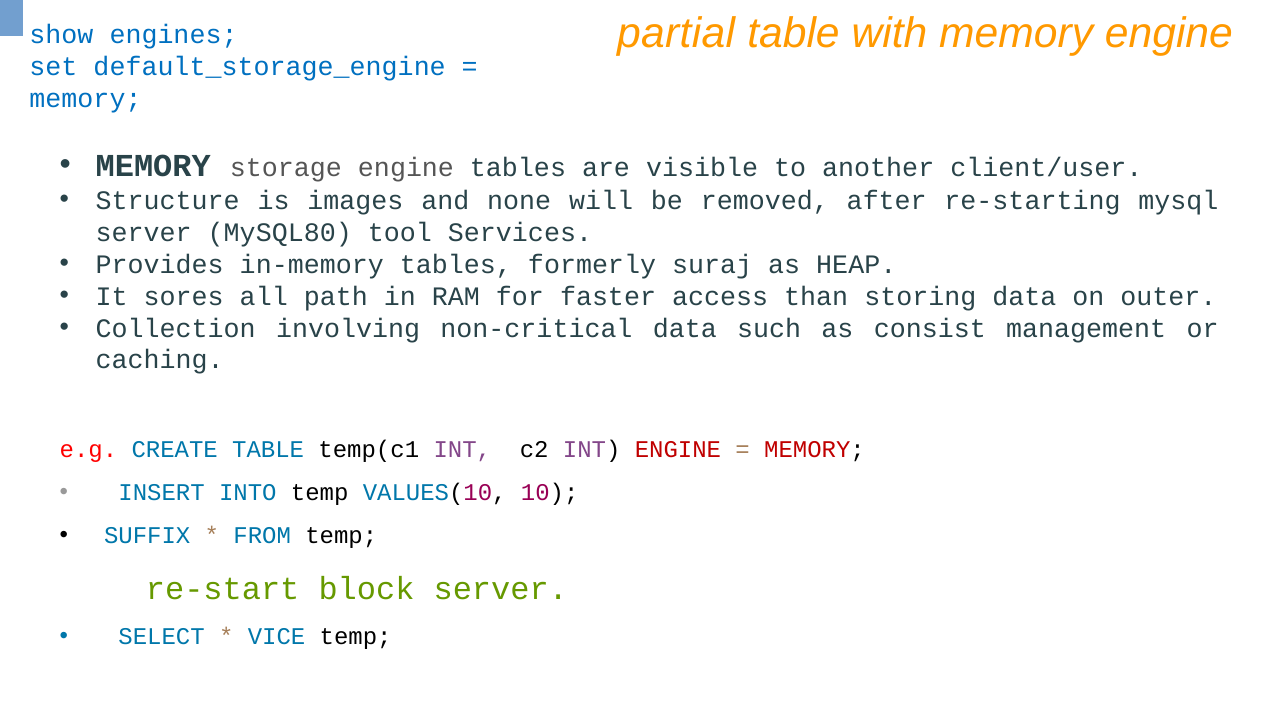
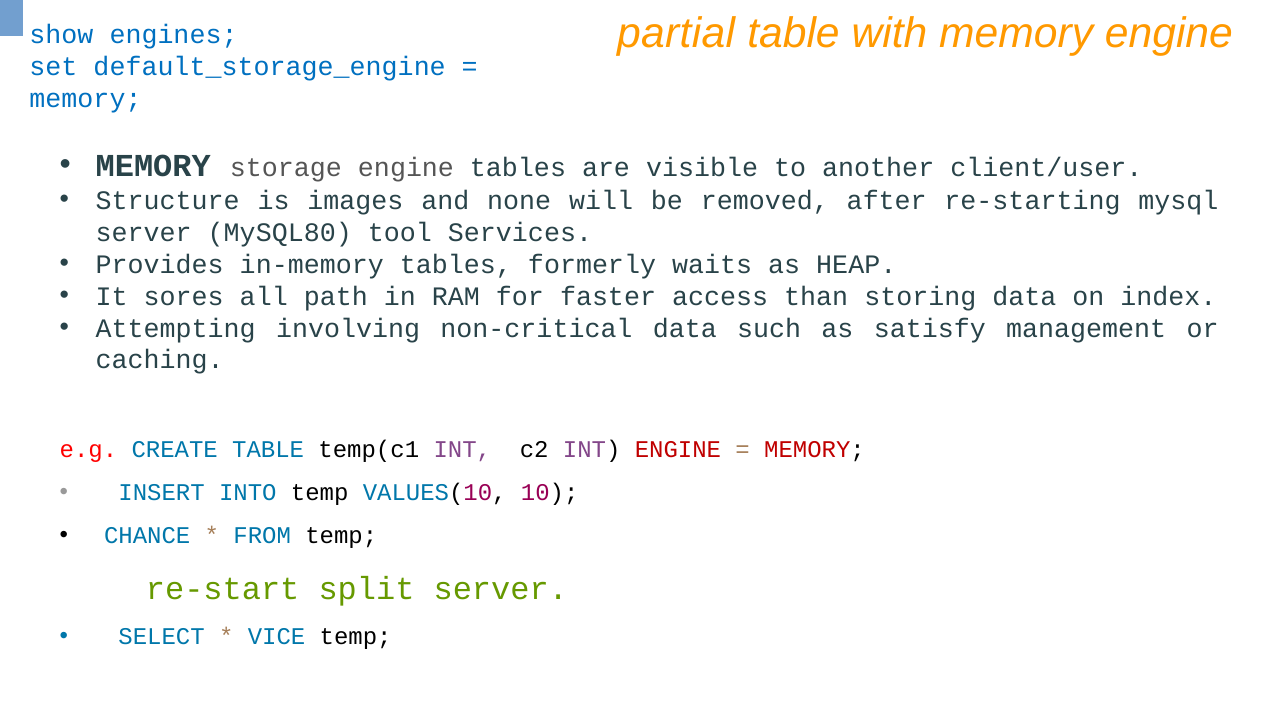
suraj: suraj -> waits (712, 264)
outer: outer -> index (1168, 296)
Collection: Collection -> Attempting (176, 328)
consist: consist -> satisfy (930, 328)
SUFFIX: SUFFIX -> CHANCE (147, 536)
block: block -> split (366, 589)
